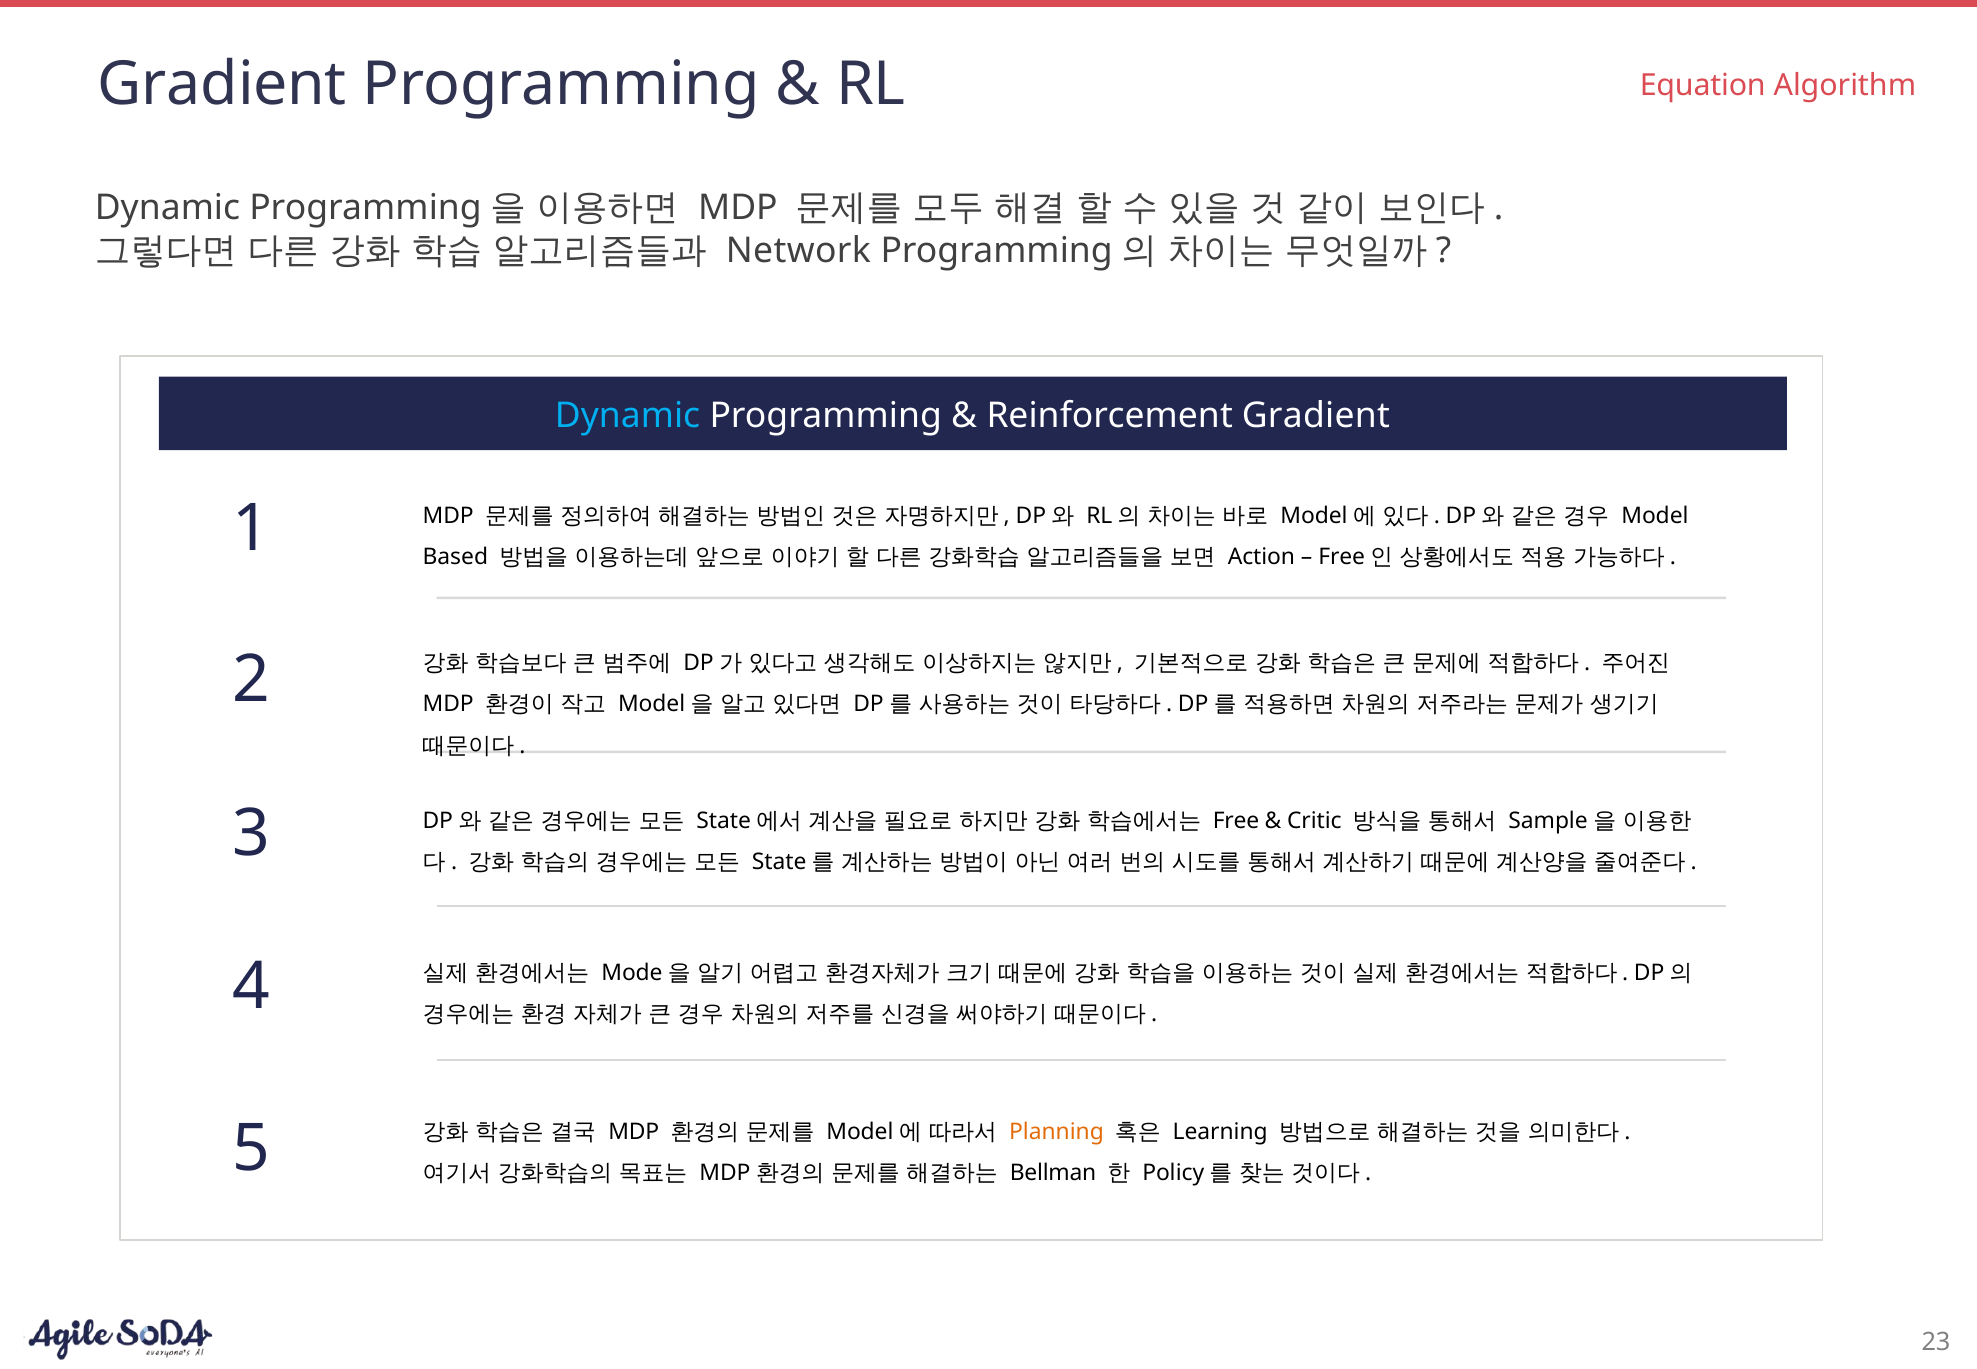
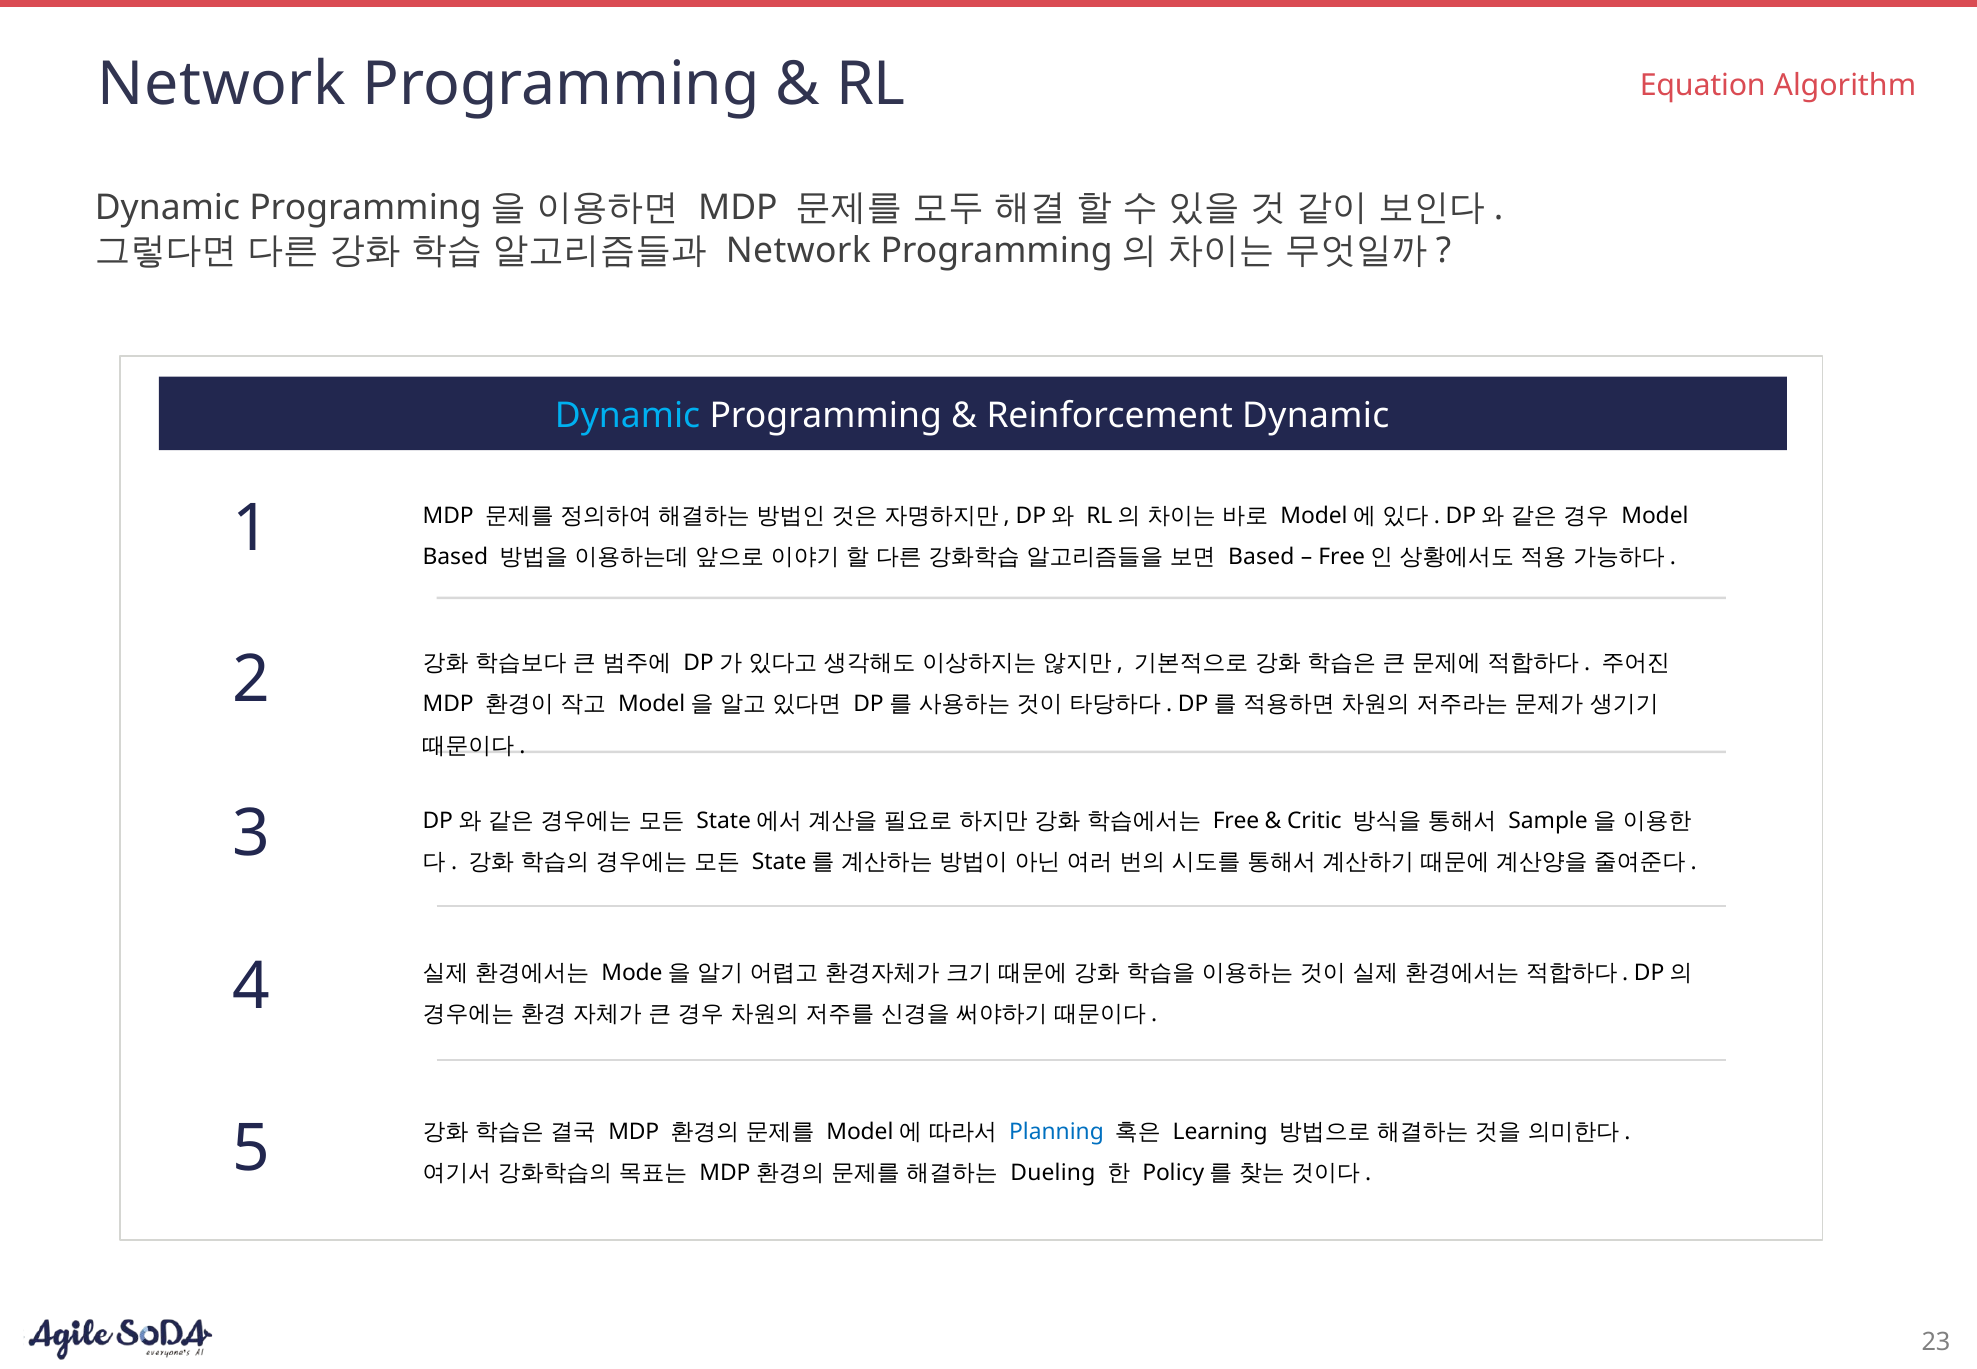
Gradient: Gradient -> Network (222, 84)
Reinforcement Gradient: Gradient -> Dynamic (1316, 416)
Action: Action -> Based (1261, 557)
Planning colour: orange -> blue (1056, 1132)
Bellman: Bellman -> Dueling (1053, 1173)
